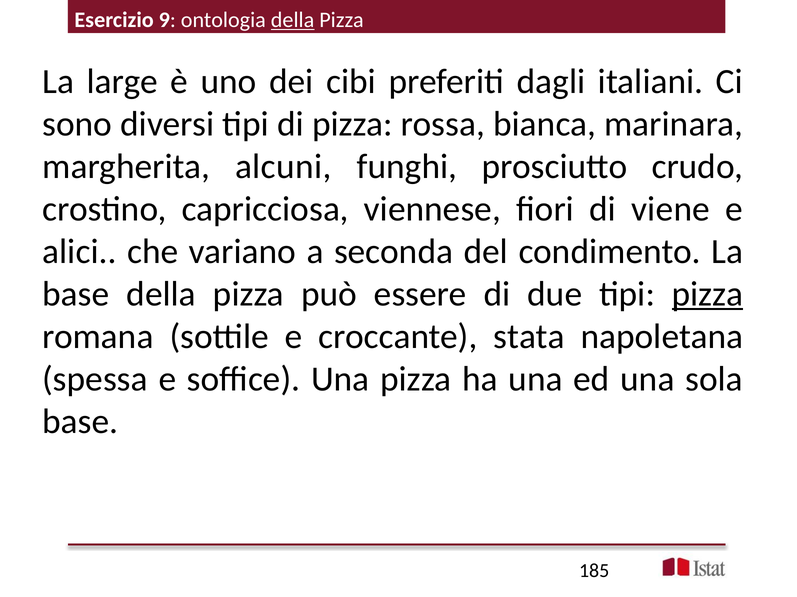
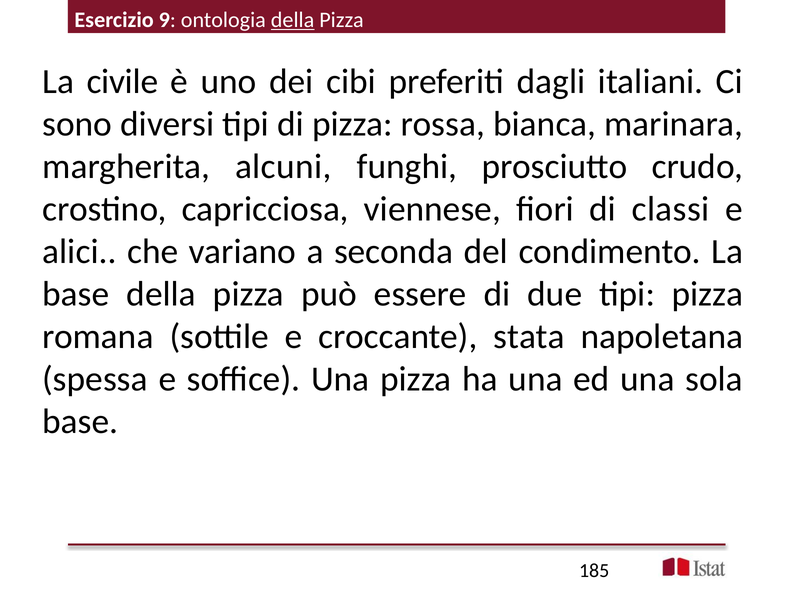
large: large -> civile (122, 82)
viene: viene -> classi (671, 209)
pizza underline: present -> none (708, 294)
